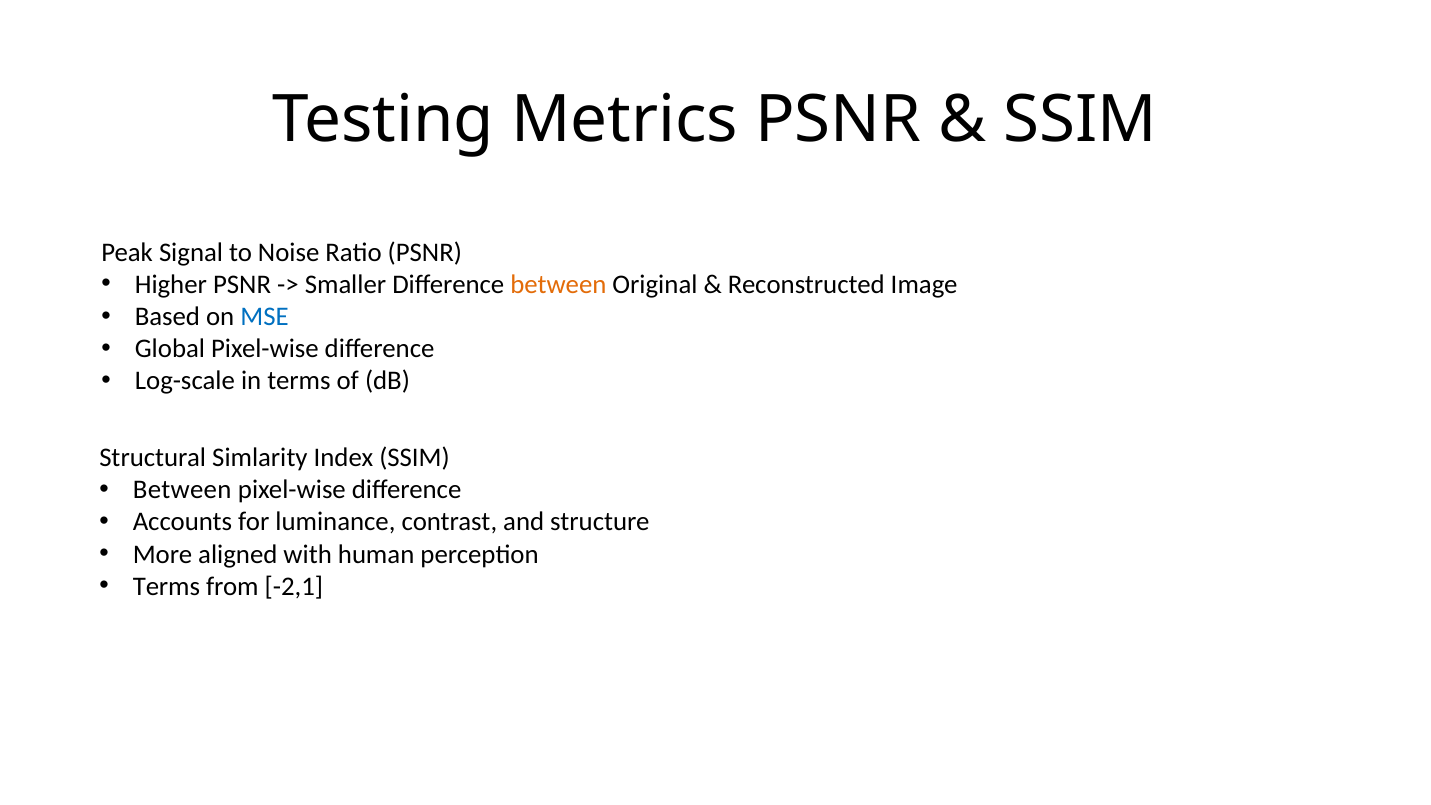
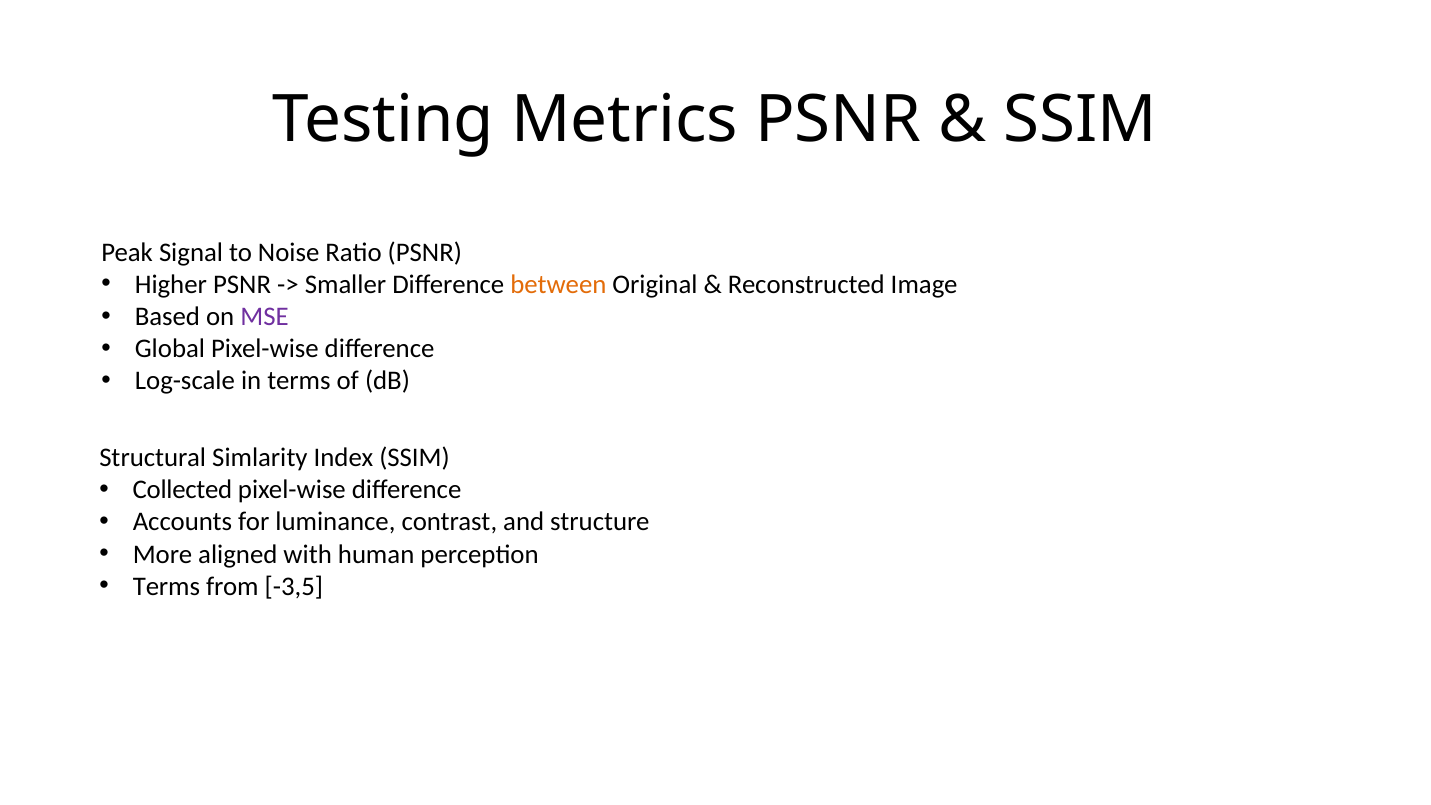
MSE colour: blue -> purple (265, 317)
Between: Between -> Collected (182, 490)
-2,1: -2,1 -> -3,5 (294, 586)
